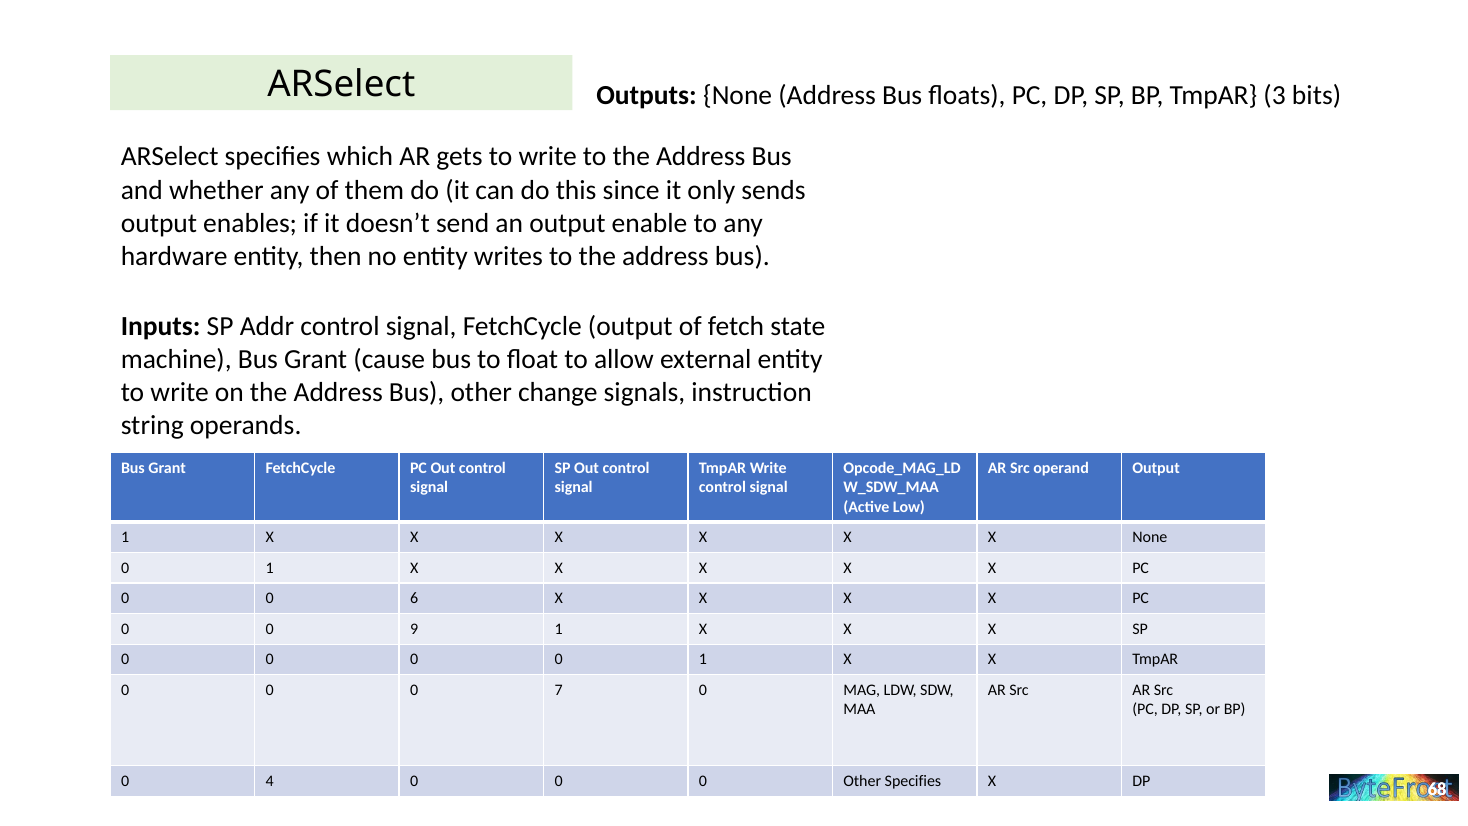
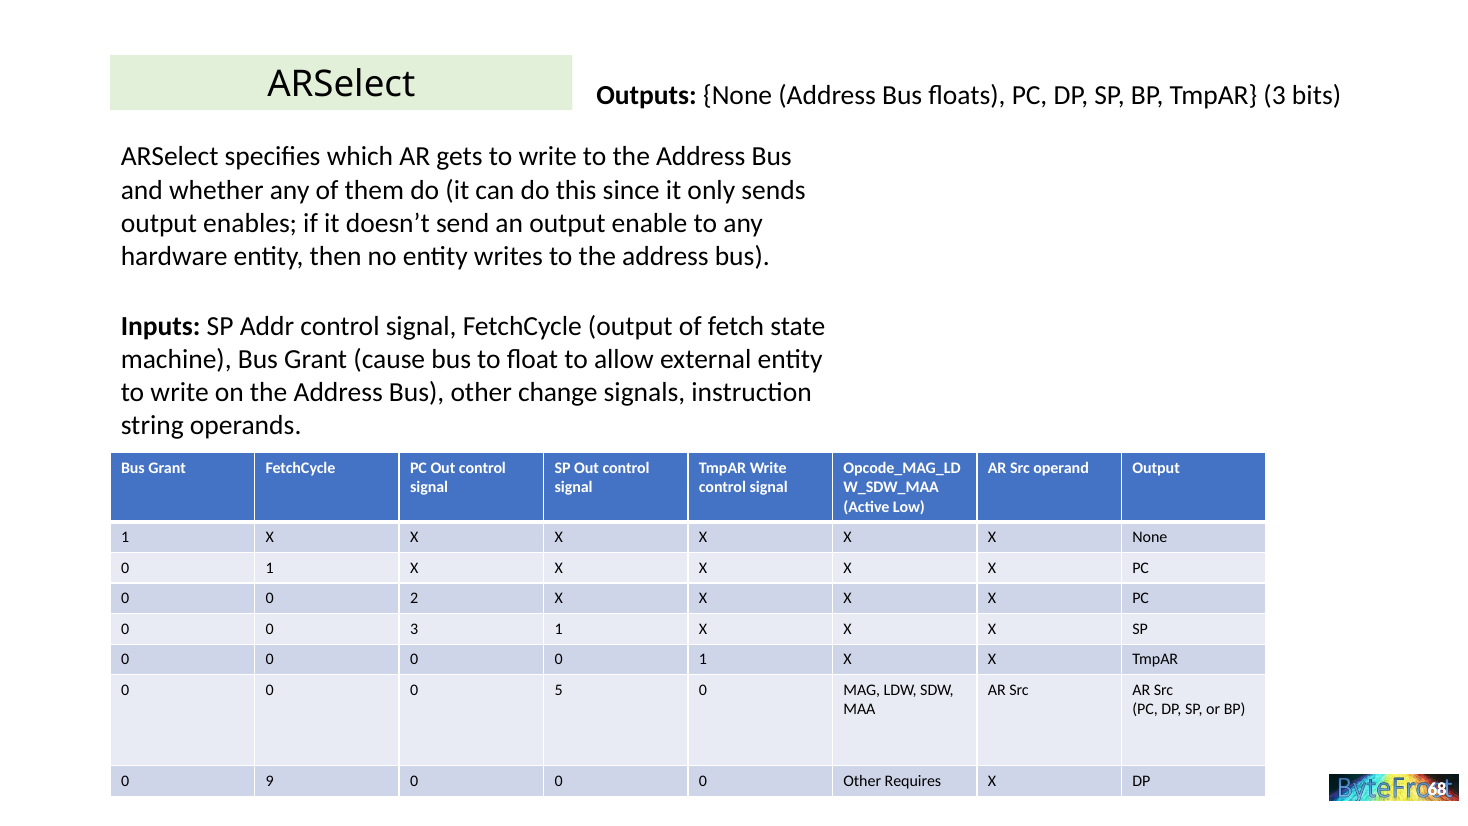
6: 6 -> 2 (414, 598)
0 9: 9 -> 3 (414, 629)
7: 7 -> 5 (559, 690)
4: 4 -> 9 (270, 781)
Other Specifies: Specifies -> Requires (913, 781)
